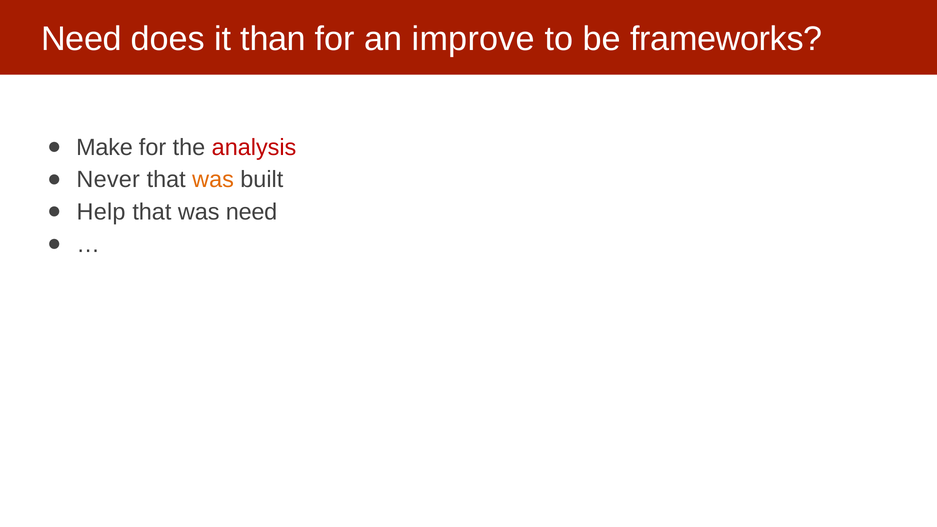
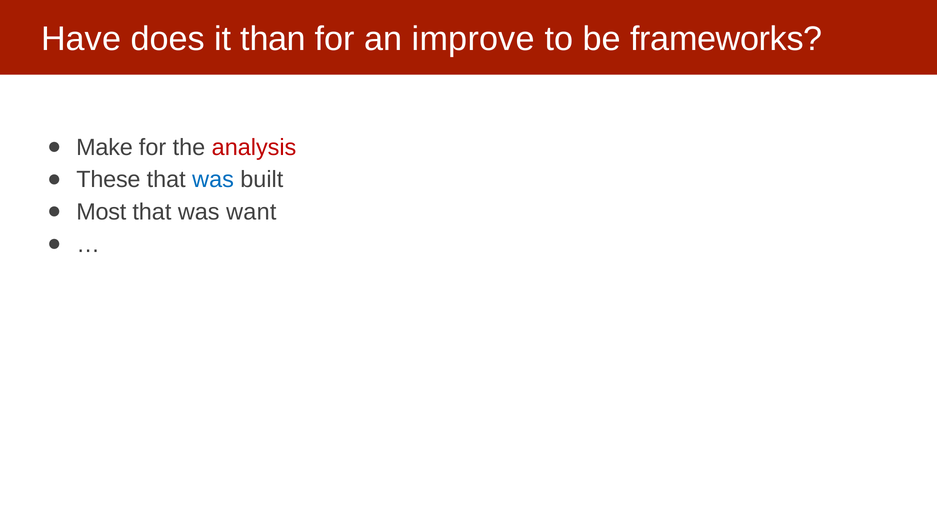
Need: Need -> Have (81, 39)
Never: Never -> These (108, 180)
was colour: orange -> blue (213, 180)
Help: Help -> Most (101, 212)
was need: need -> want (251, 212)
